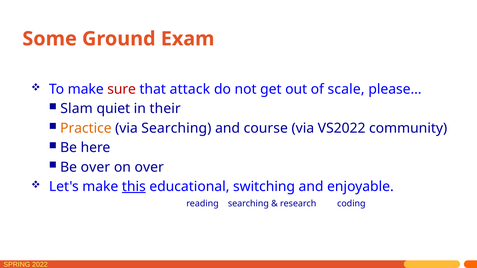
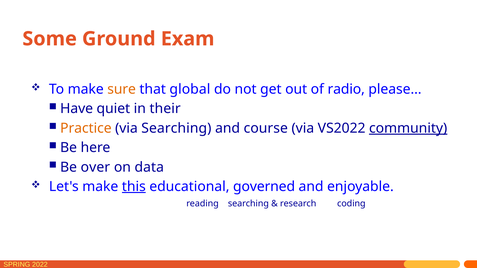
sure colour: red -> orange (122, 89)
attack: attack -> global (190, 89)
scale: scale -> radio (346, 89)
Slam: Slam -> Have (77, 109)
community underline: none -> present (408, 128)
on over: over -> data (149, 167)
switching: switching -> governed (264, 187)
